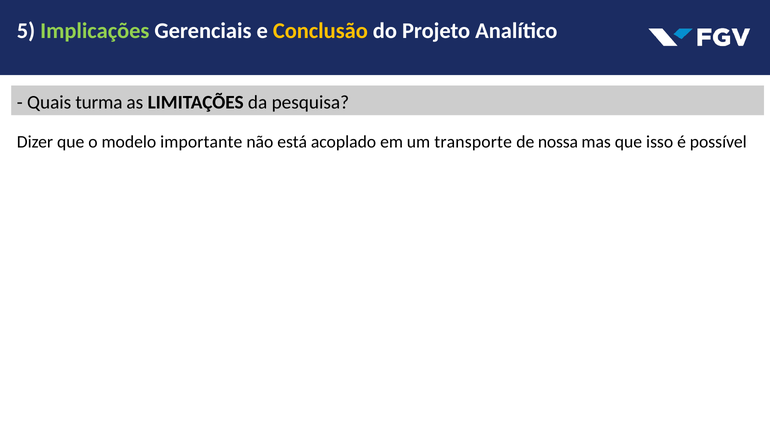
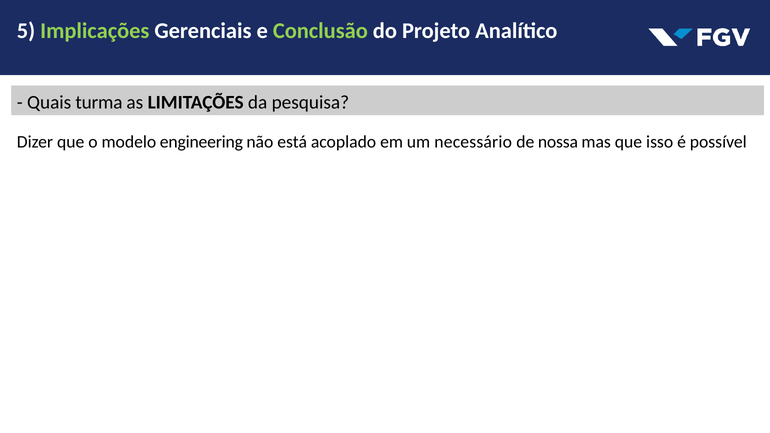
Conclusão colour: yellow -> light green (320, 31)
importante: importante -> engineering (201, 142)
transporte: transporte -> necessário (473, 142)
